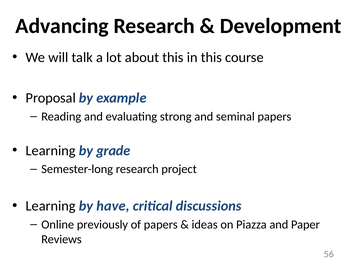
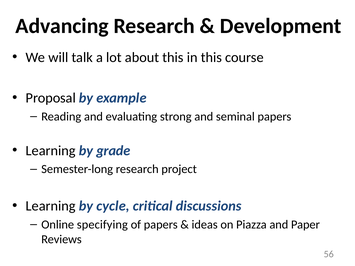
have: have -> cycle (113, 206)
previously: previously -> specifying (102, 225)
